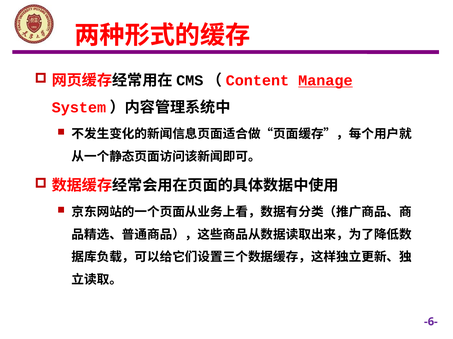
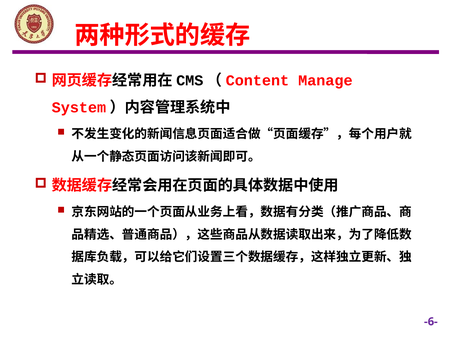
Manage underline: present -> none (325, 81)
